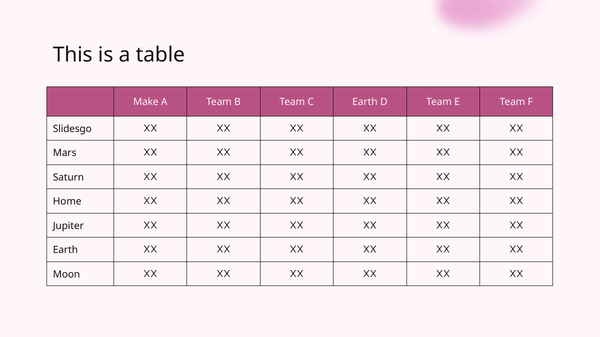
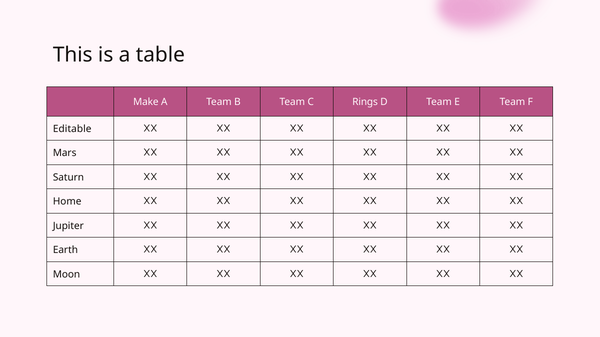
C Earth: Earth -> Rings (365, 102)
Slidesgo: Slidesgo -> Editable (72, 129)
